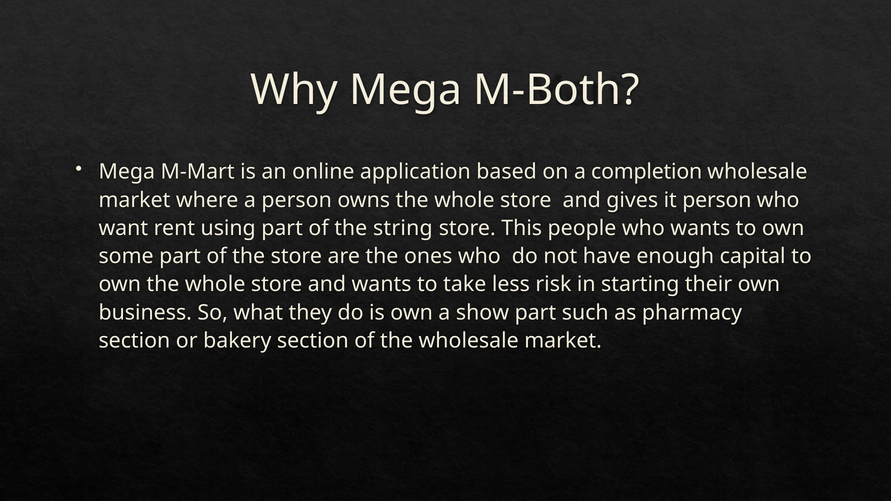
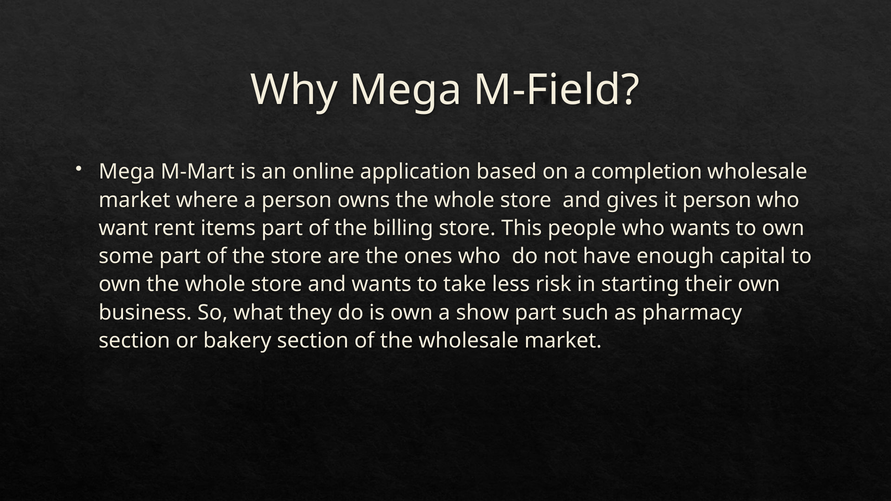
M-Both: M-Both -> M-Field (556, 90)
using: using -> items (228, 228)
string: string -> billing (403, 228)
